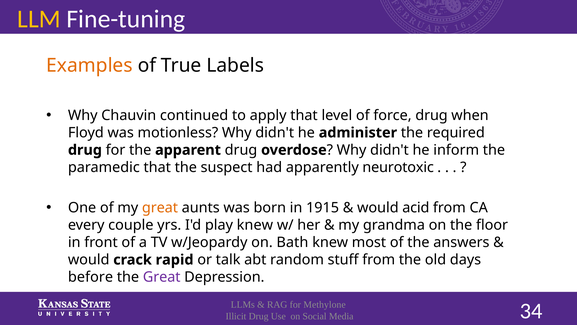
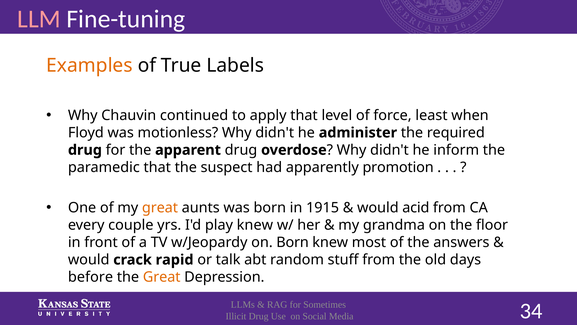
LLM colour: yellow -> pink (39, 19)
force drug: drug -> least (431, 115)
neurotoxic: neurotoxic -> promotion (398, 167)
on Bath: Bath -> Born (293, 242)
Great colour: purple -> orange (162, 277)
Methylone: Methylone -> Sometimes (325, 304)
